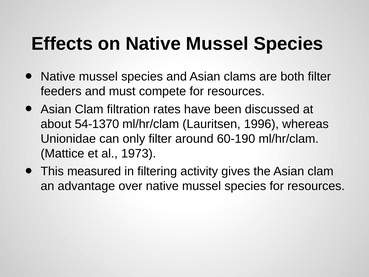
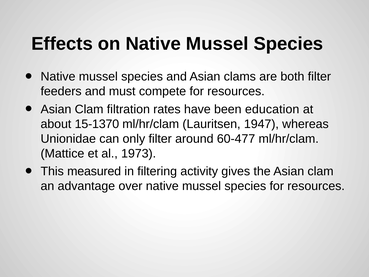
discussed: discussed -> education (272, 109)
54-1370: 54-1370 -> 15-1370 (97, 124)
1996: 1996 -> 1947 (261, 124)
60-190: 60-190 -> 60-477 (236, 139)
